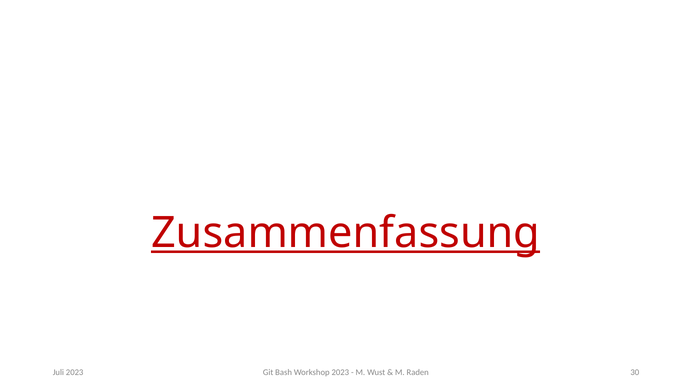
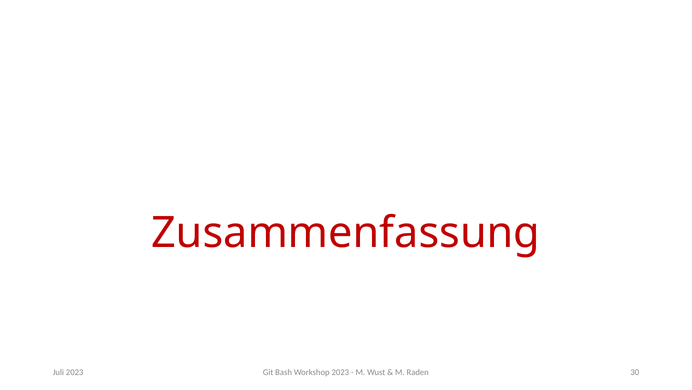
Zusammenfassung underline: present -> none (346, 233)
